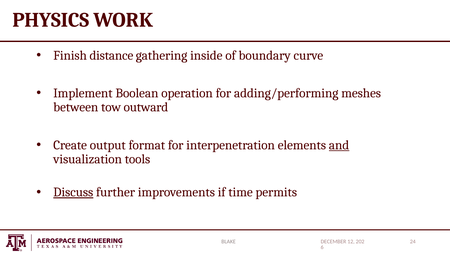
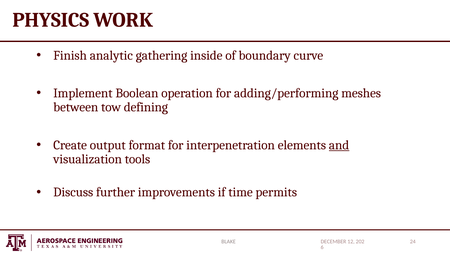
distance: distance -> analytic (111, 55)
outward: outward -> defining (146, 107)
Discuss underline: present -> none (73, 192)
